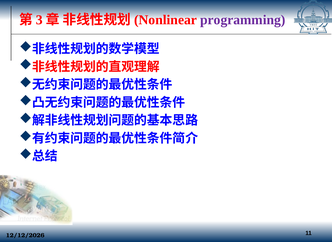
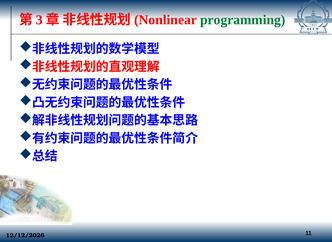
programming colour: purple -> green (243, 20)
